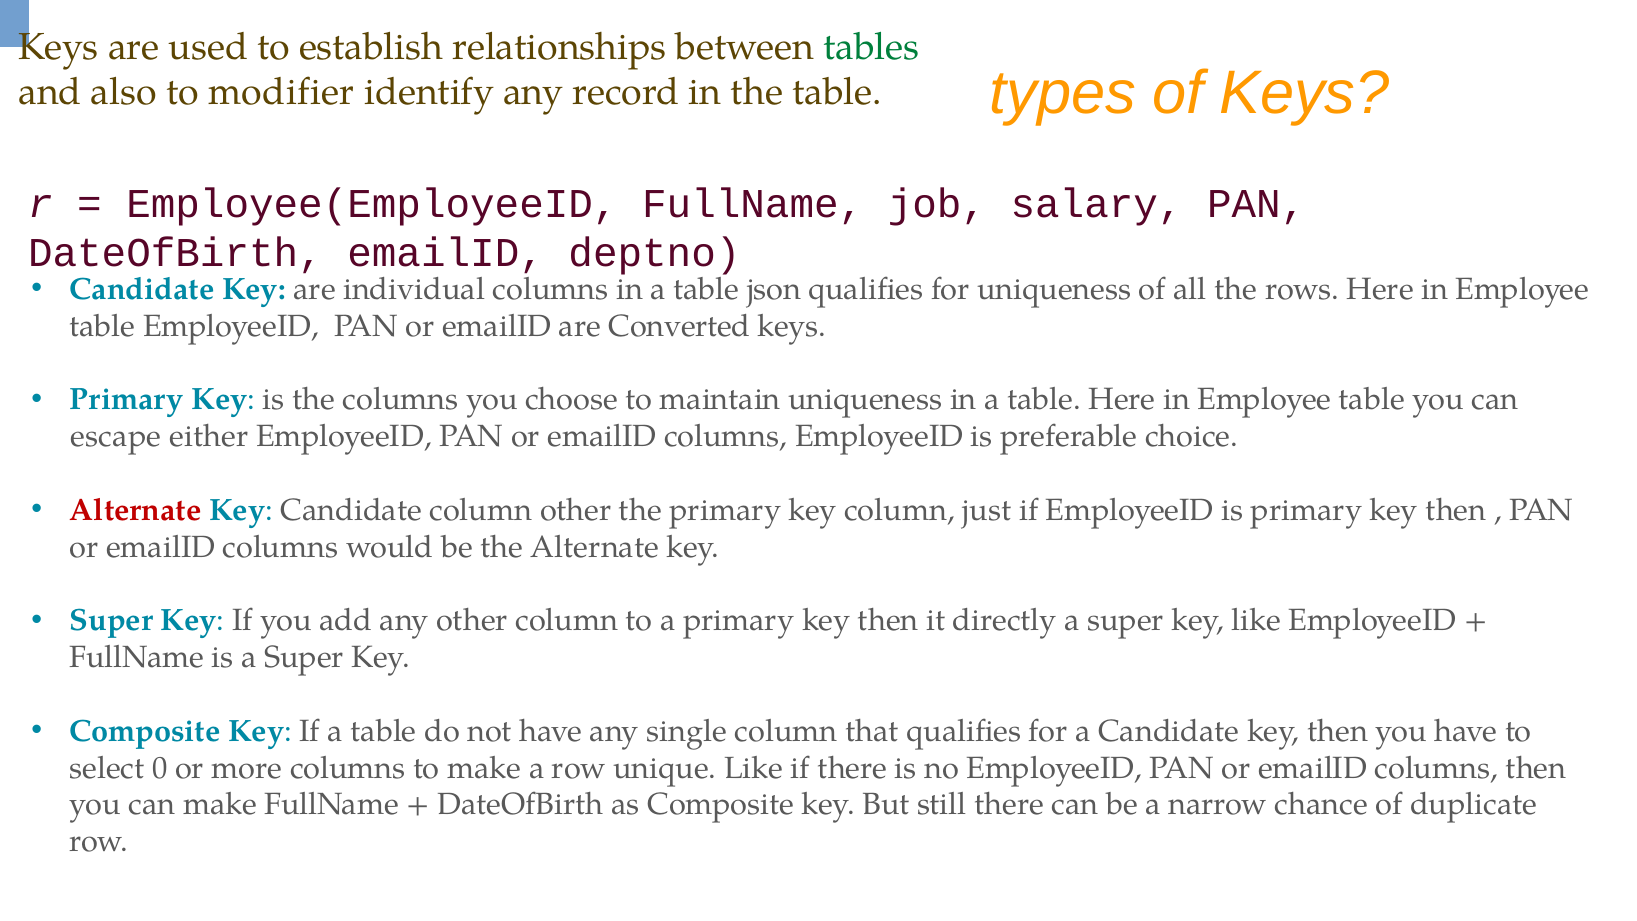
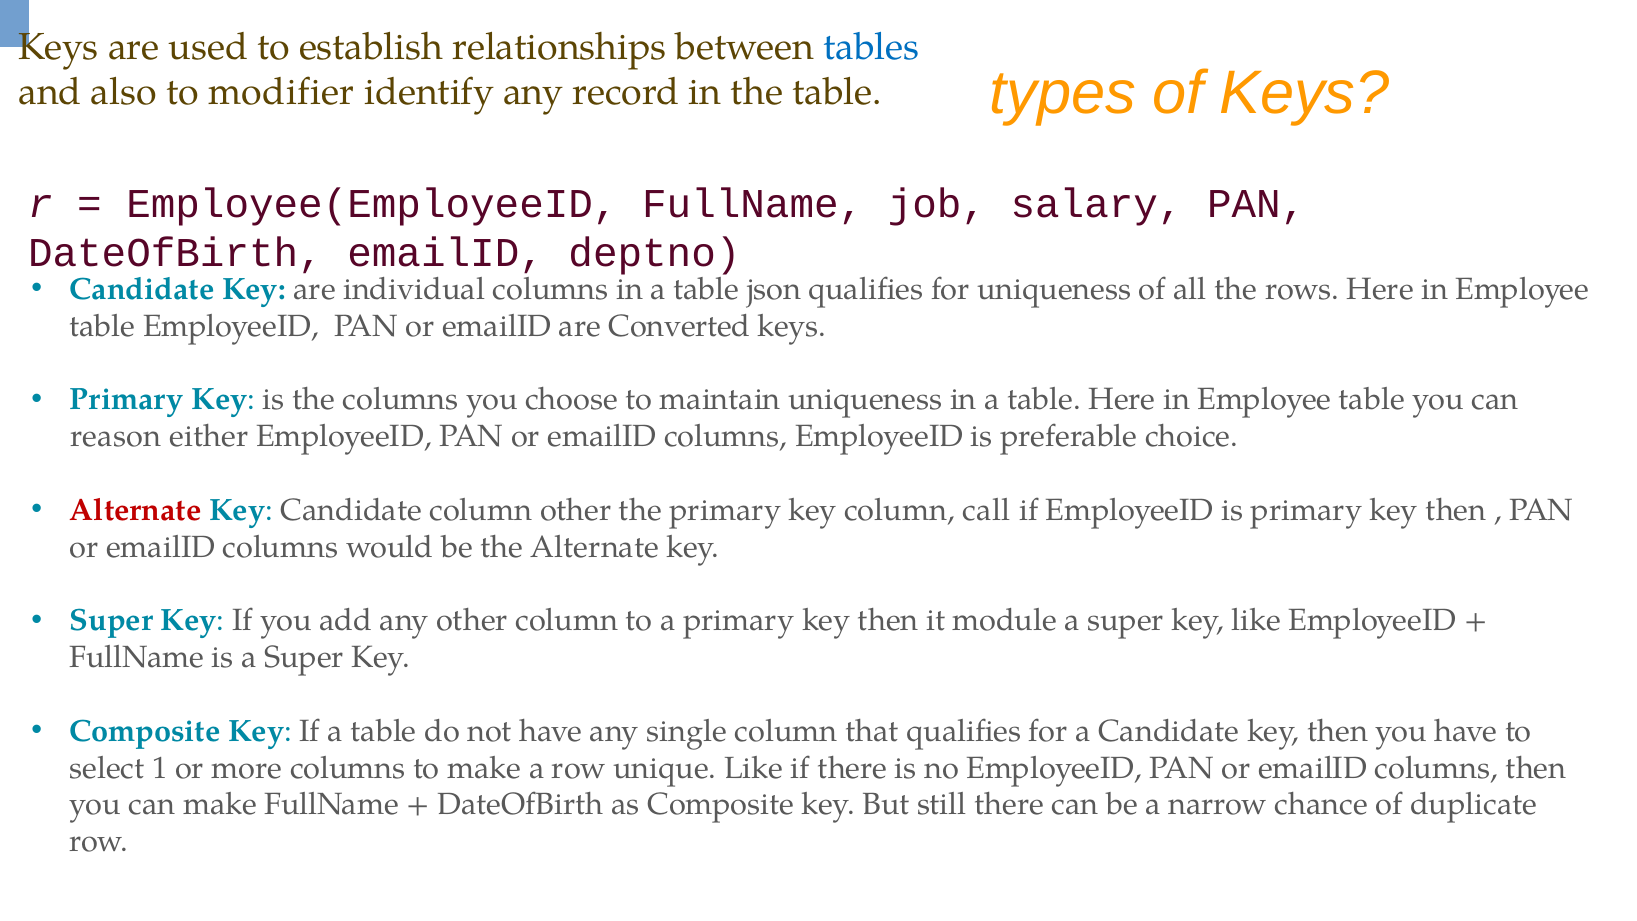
tables colour: green -> blue (872, 47)
escape: escape -> reason (116, 436)
just: just -> call (987, 510)
directly: directly -> module (1005, 620)
0: 0 -> 1 (160, 768)
